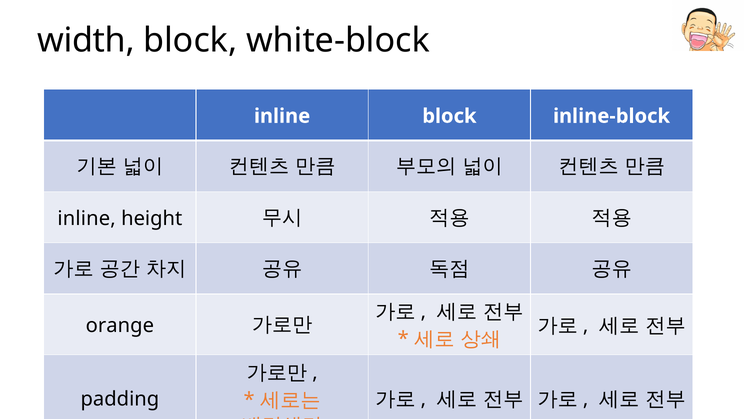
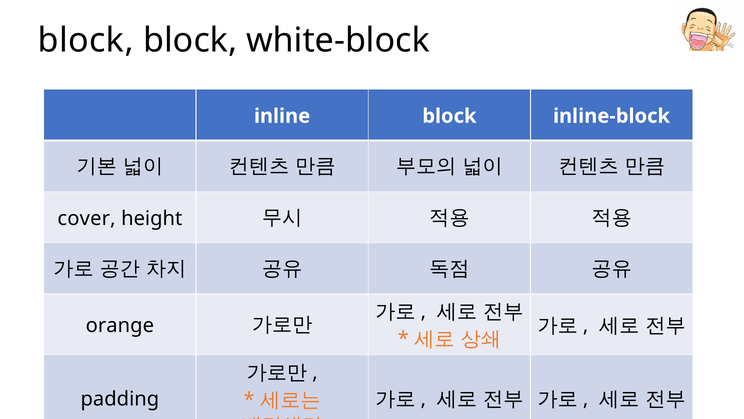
width: width -> block (86, 40)
inline: inline -> cover (87, 218)
